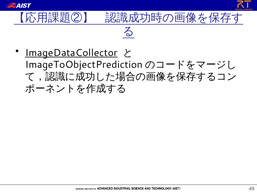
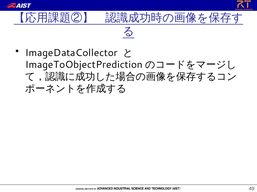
ImageDataCollector underline: present -> none (71, 53)
